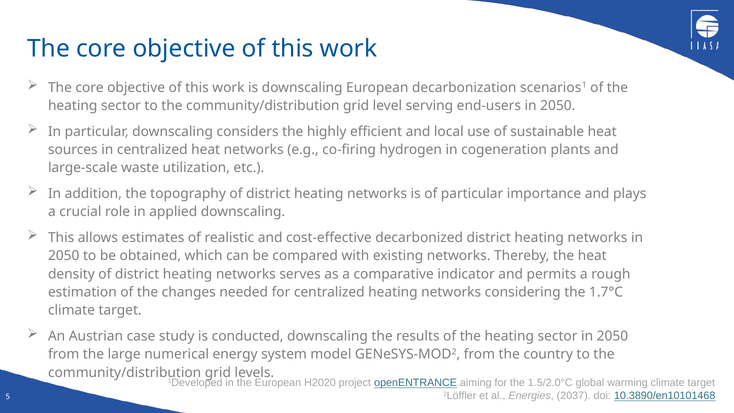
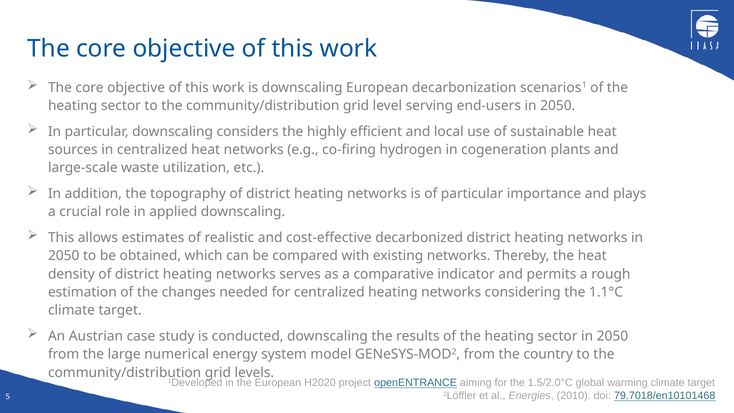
1.7°C: 1.7°C -> 1.1°C (606, 292)
2037: 2037 -> 2010 (574, 396)
10.3890/en10101468: 10.3890/en10101468 -> 79.7018/en10101468 (665, 396)
